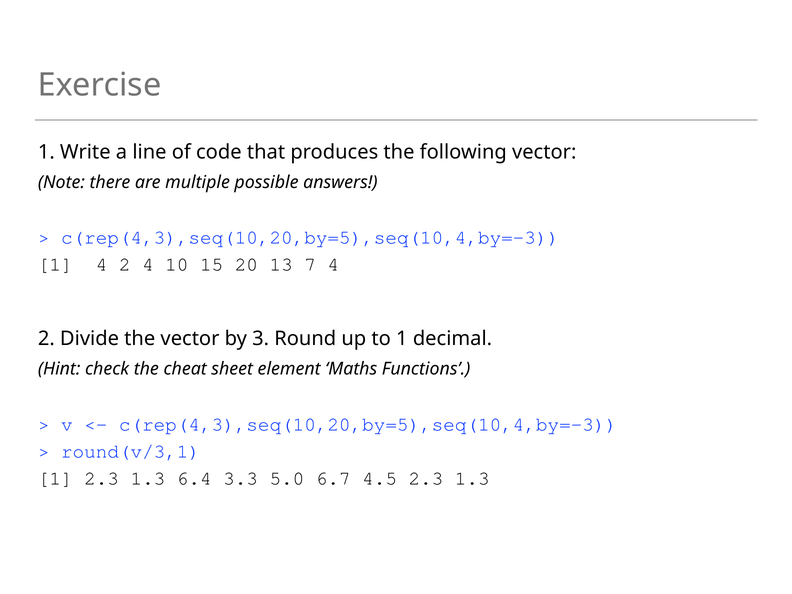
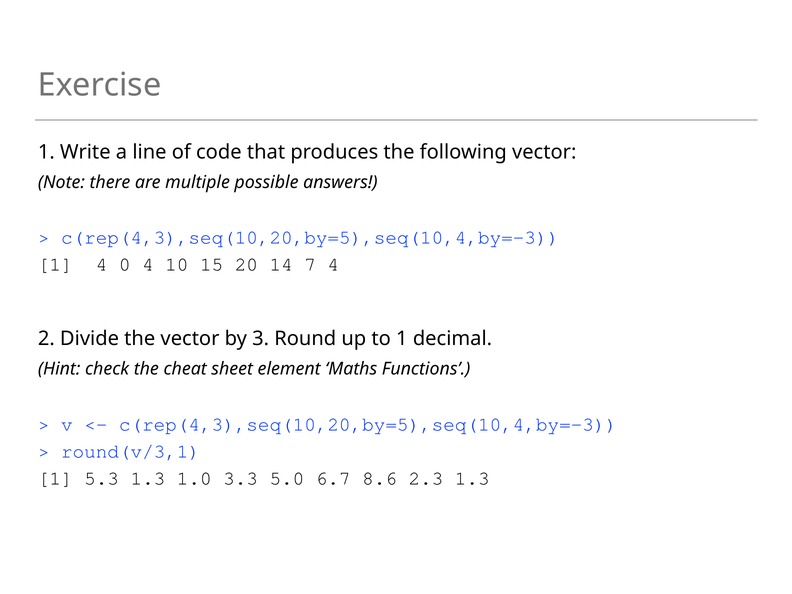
1 4 2: 2 -> 0 (125, 265)
13: 13 -> 14 (281, 265)
1 2.3: 2.3 -> 5.3 (102, 478)
6.4: 6.4 -> 1.0 (194, 478)
4.5: 4.5 -> 8.6 (380, 478)
